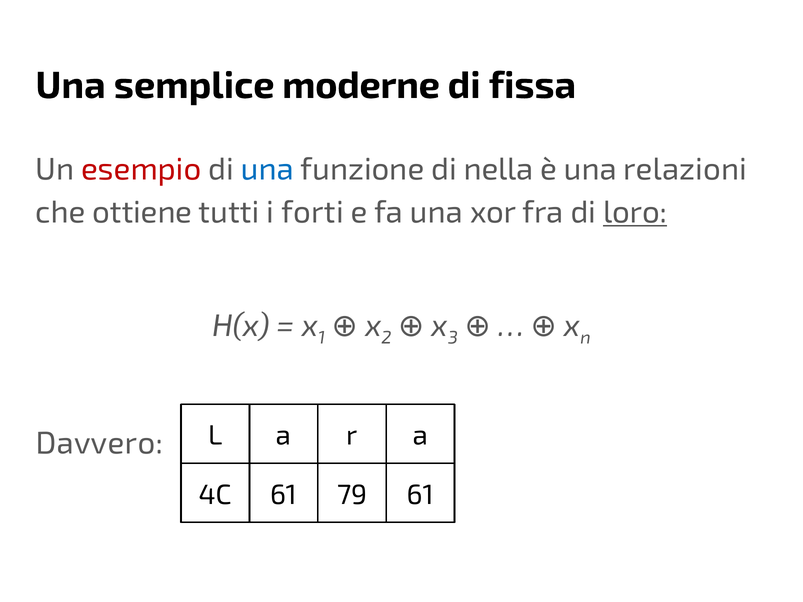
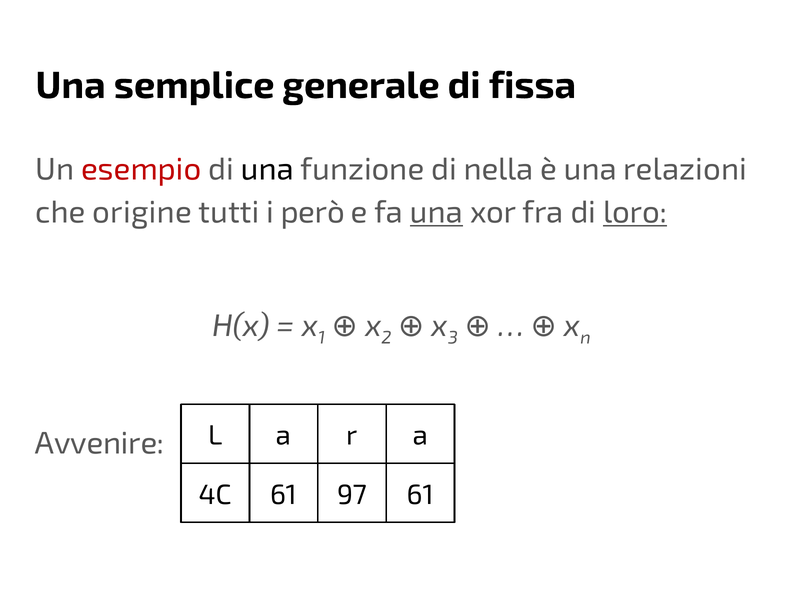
moderne: moderne -> generale (361, 85)
una colour: blue -> black (267, 169)
ottiene: ottiene -> origine (142, 212)
forti: forti -> però (313, 212)
una underline: none -> present (437, 212)
Davvero: Davvero -> Avvenire (100, 444)
79: 79 -> 97 (352, 495)
